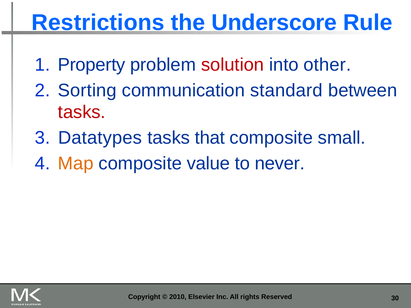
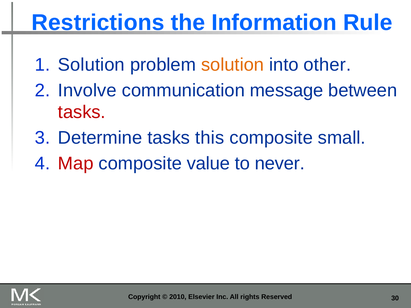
Underscore: Underscore -> Information (274, 23)
Property: Property -> Solution (91, 65)
solution colour: red -> orange (233, 65)
Sorting: Sorting -> Involve (87, 90)
standard: standard -> message (287, 90)
Datatypes: Datatypes -> Determine (100, 138)
that: that -> this (210, 138)
Map colour: orange -> red (76, 164)
